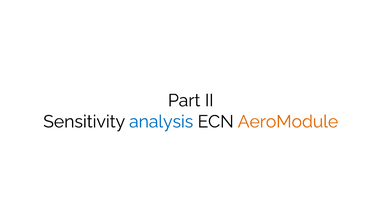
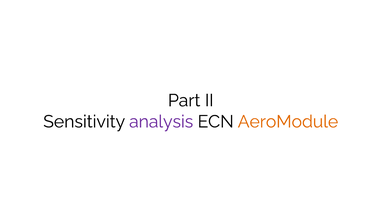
analysis colour: blue -> purple (161, 122)
